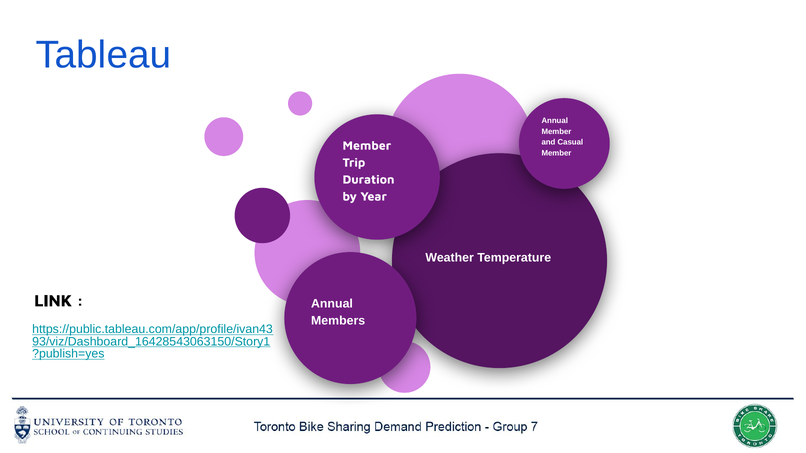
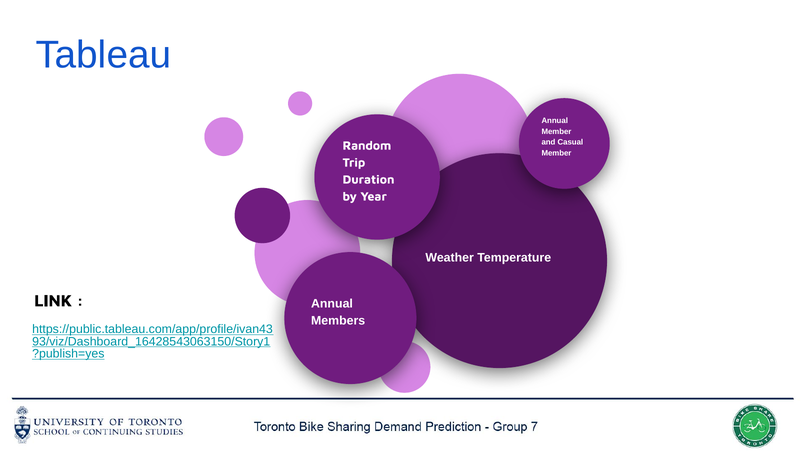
Member: Member -> Random (367, 146)
